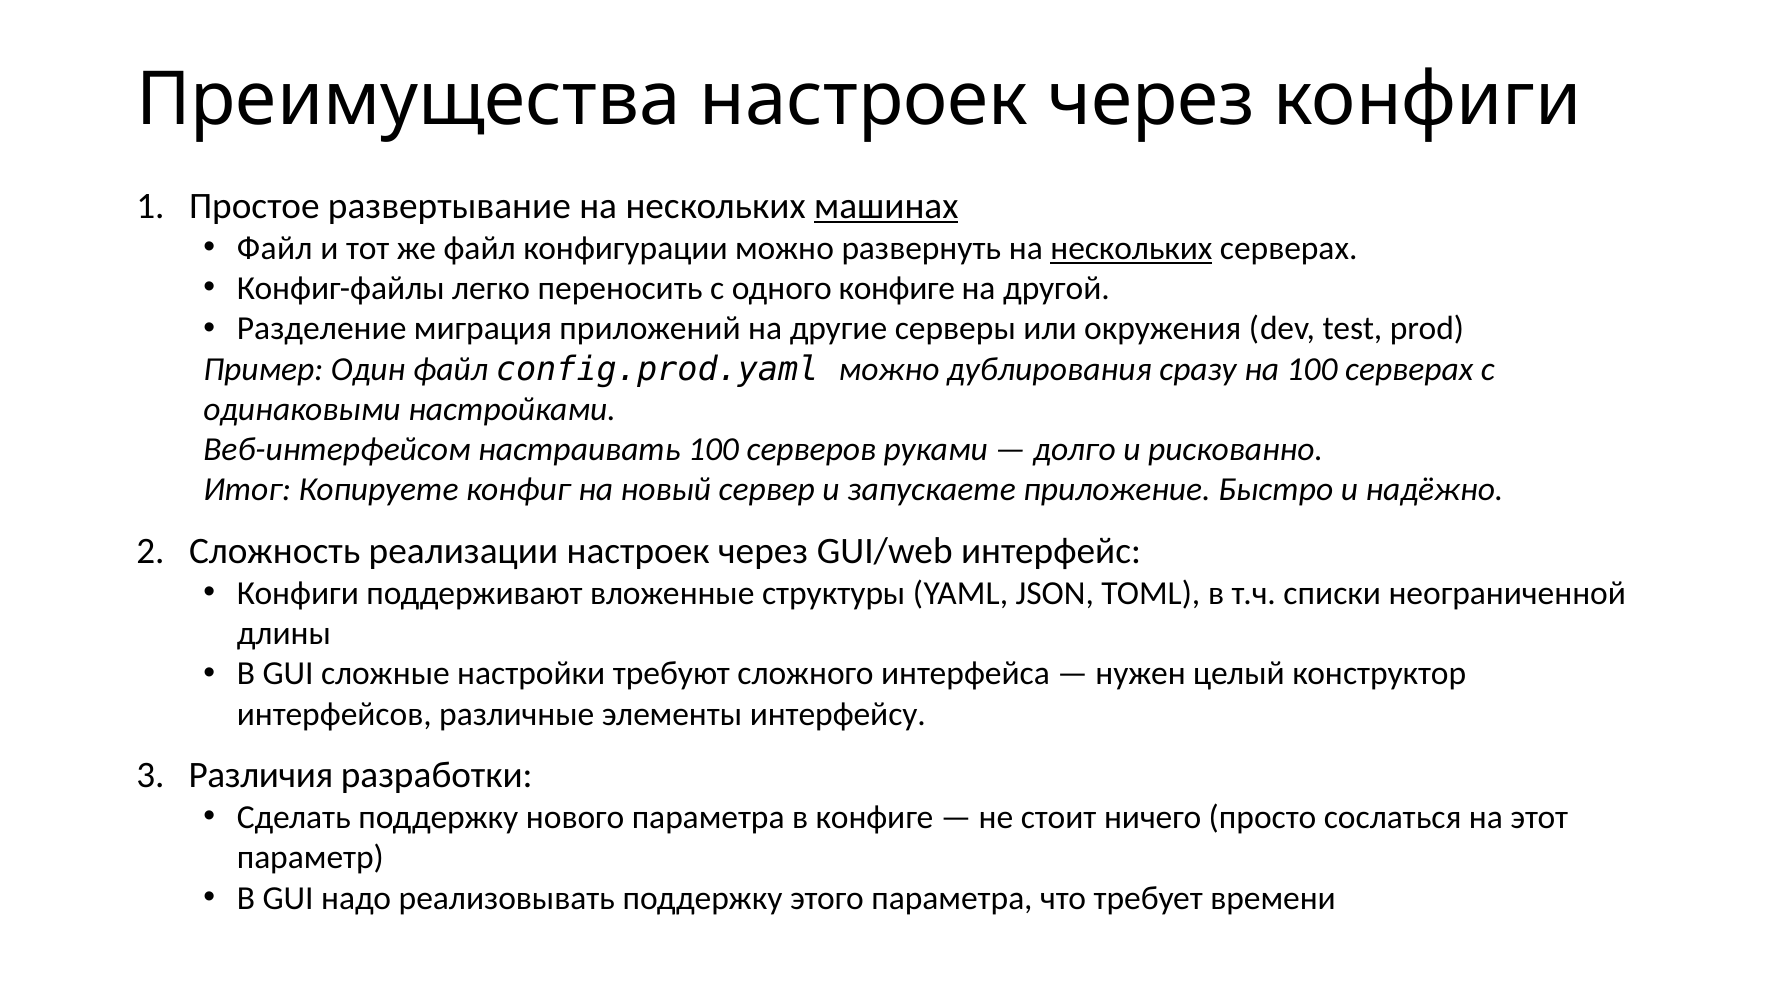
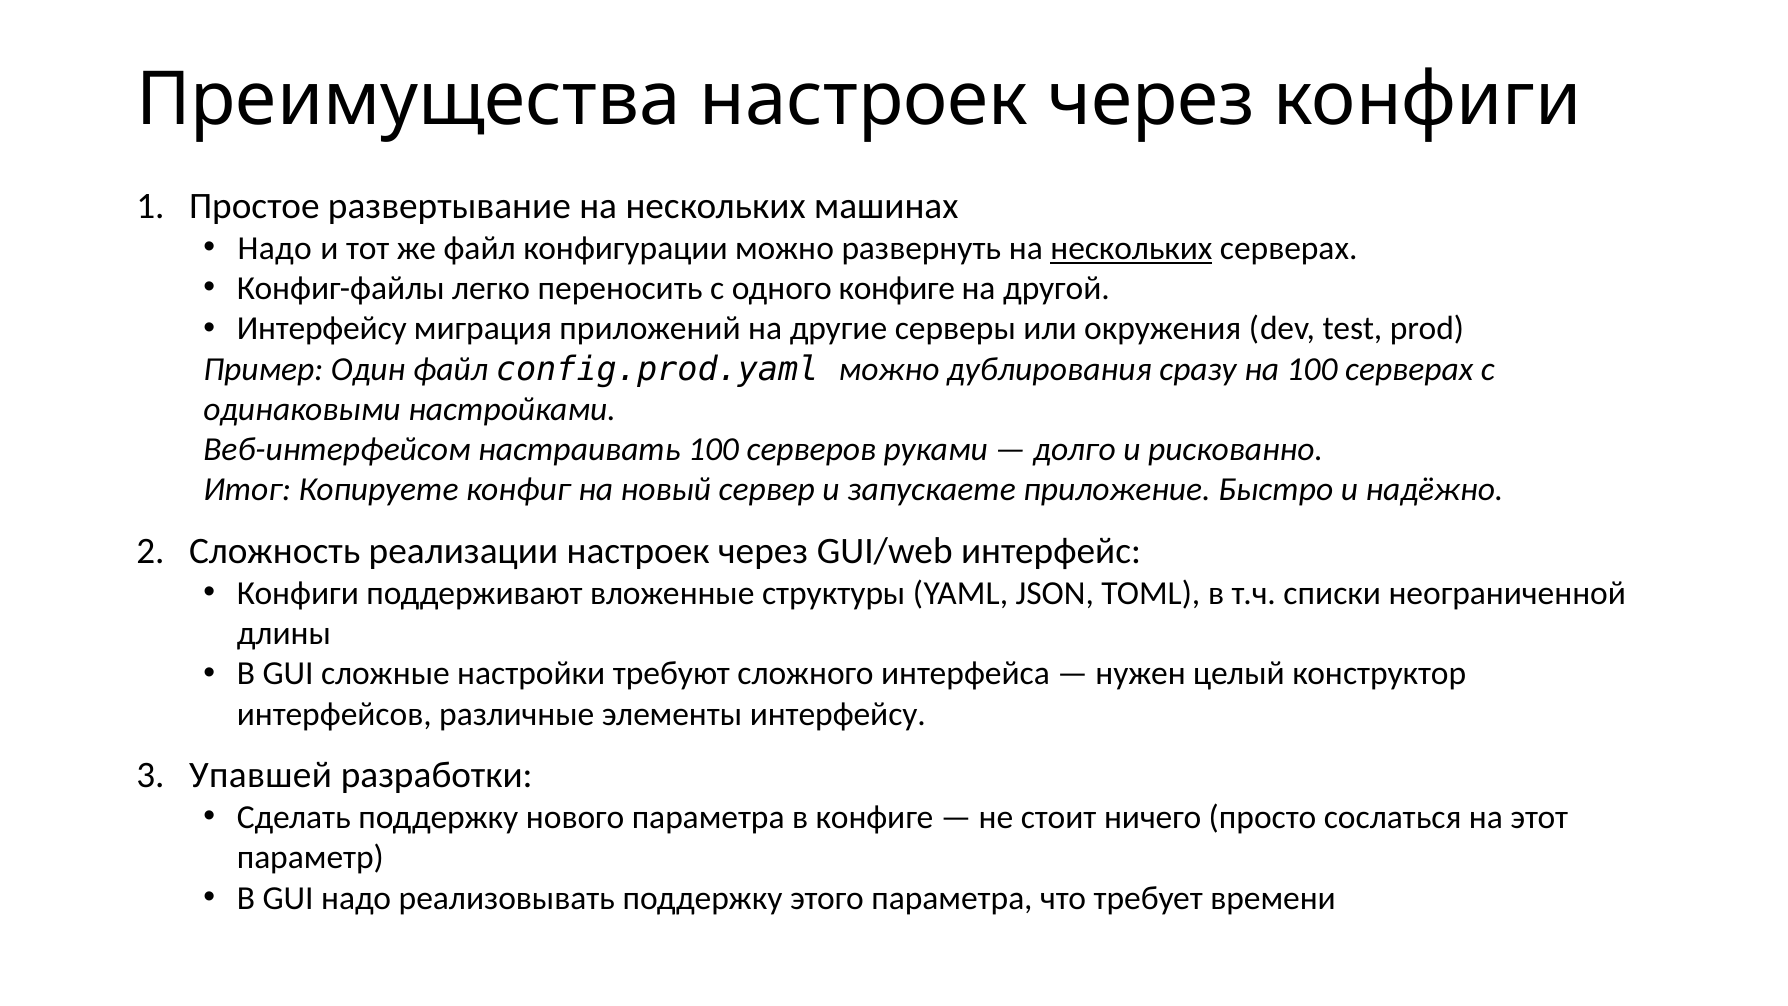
машинах underline: present -> none (886, 206)
Файл: Файл -> Надо (275, 248)
Разделение: Разделение -> Интерфейсу (322, 329)
Различия: Различия -> Упавшей (261, 775)
